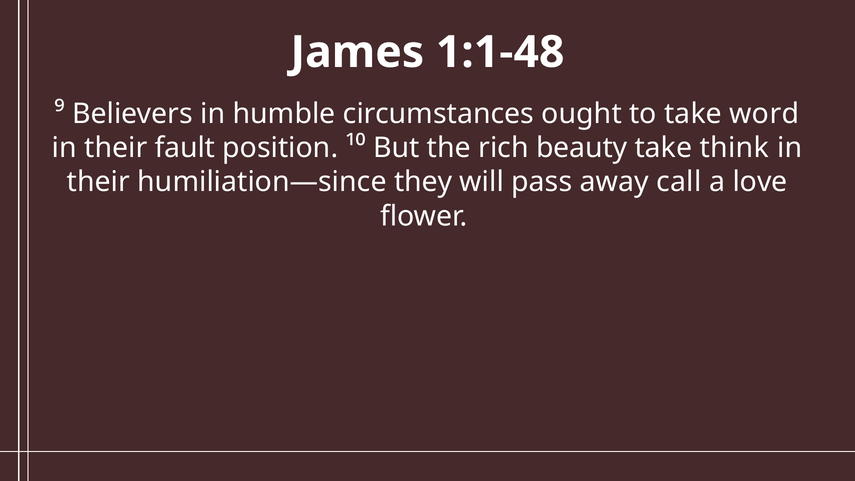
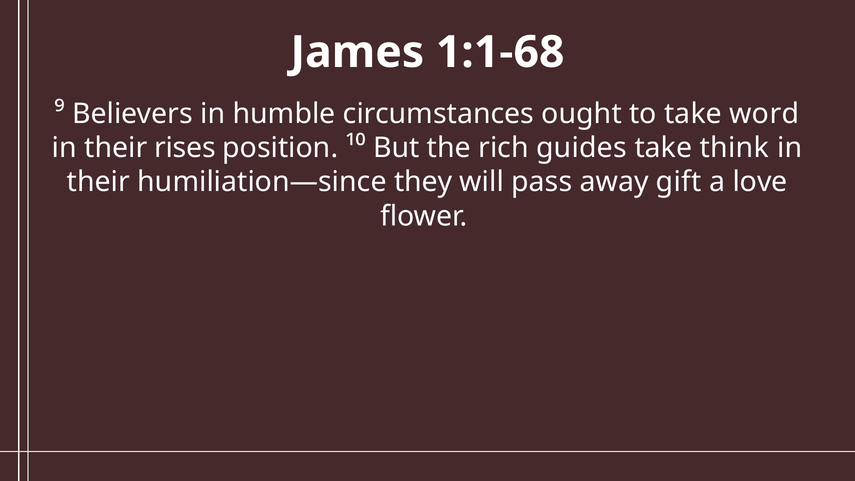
1:1-48: 1:1-48 -> 1:1-68 (500, 52)
fault: fault -> rises (185, 148)
beauty: beauty -> guides (582, 148)
call: call -> gift (679, 182)
